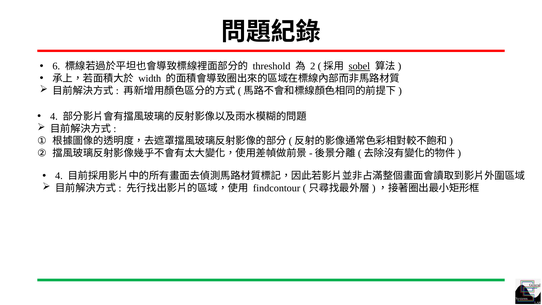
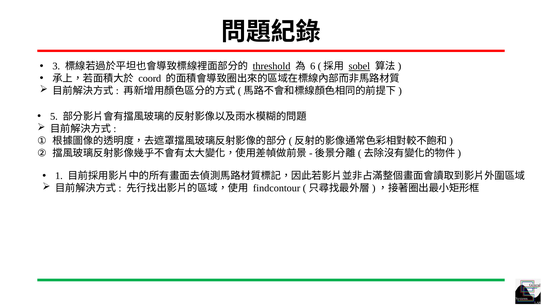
6: 6 -> 3 (56, 66)
threshold underline: none -> present (272, 66)
2: 2 -> 6 (313, 66)
width: width -> coord (150, 78)
4: 4 -> 5 (54, 116)
4: 4 -> 1 (59, 176)
